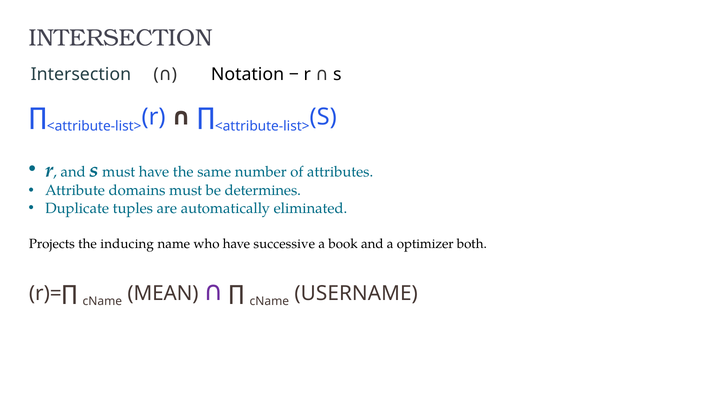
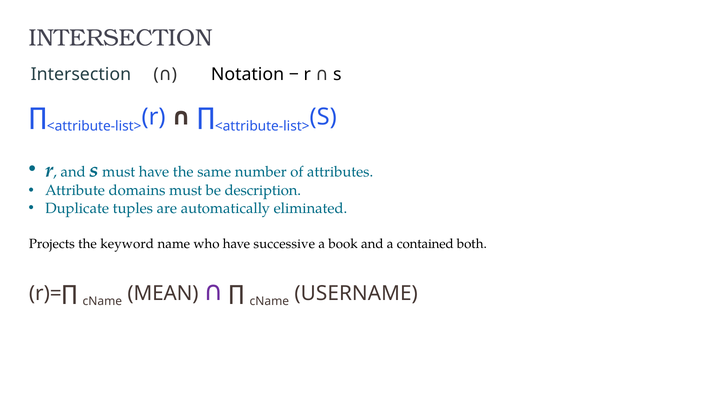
determines: determines -> description (263, 191)
inducing: inducing -> keyword (127, 244)
optimizer: optimizer -> contained (425, 244)
